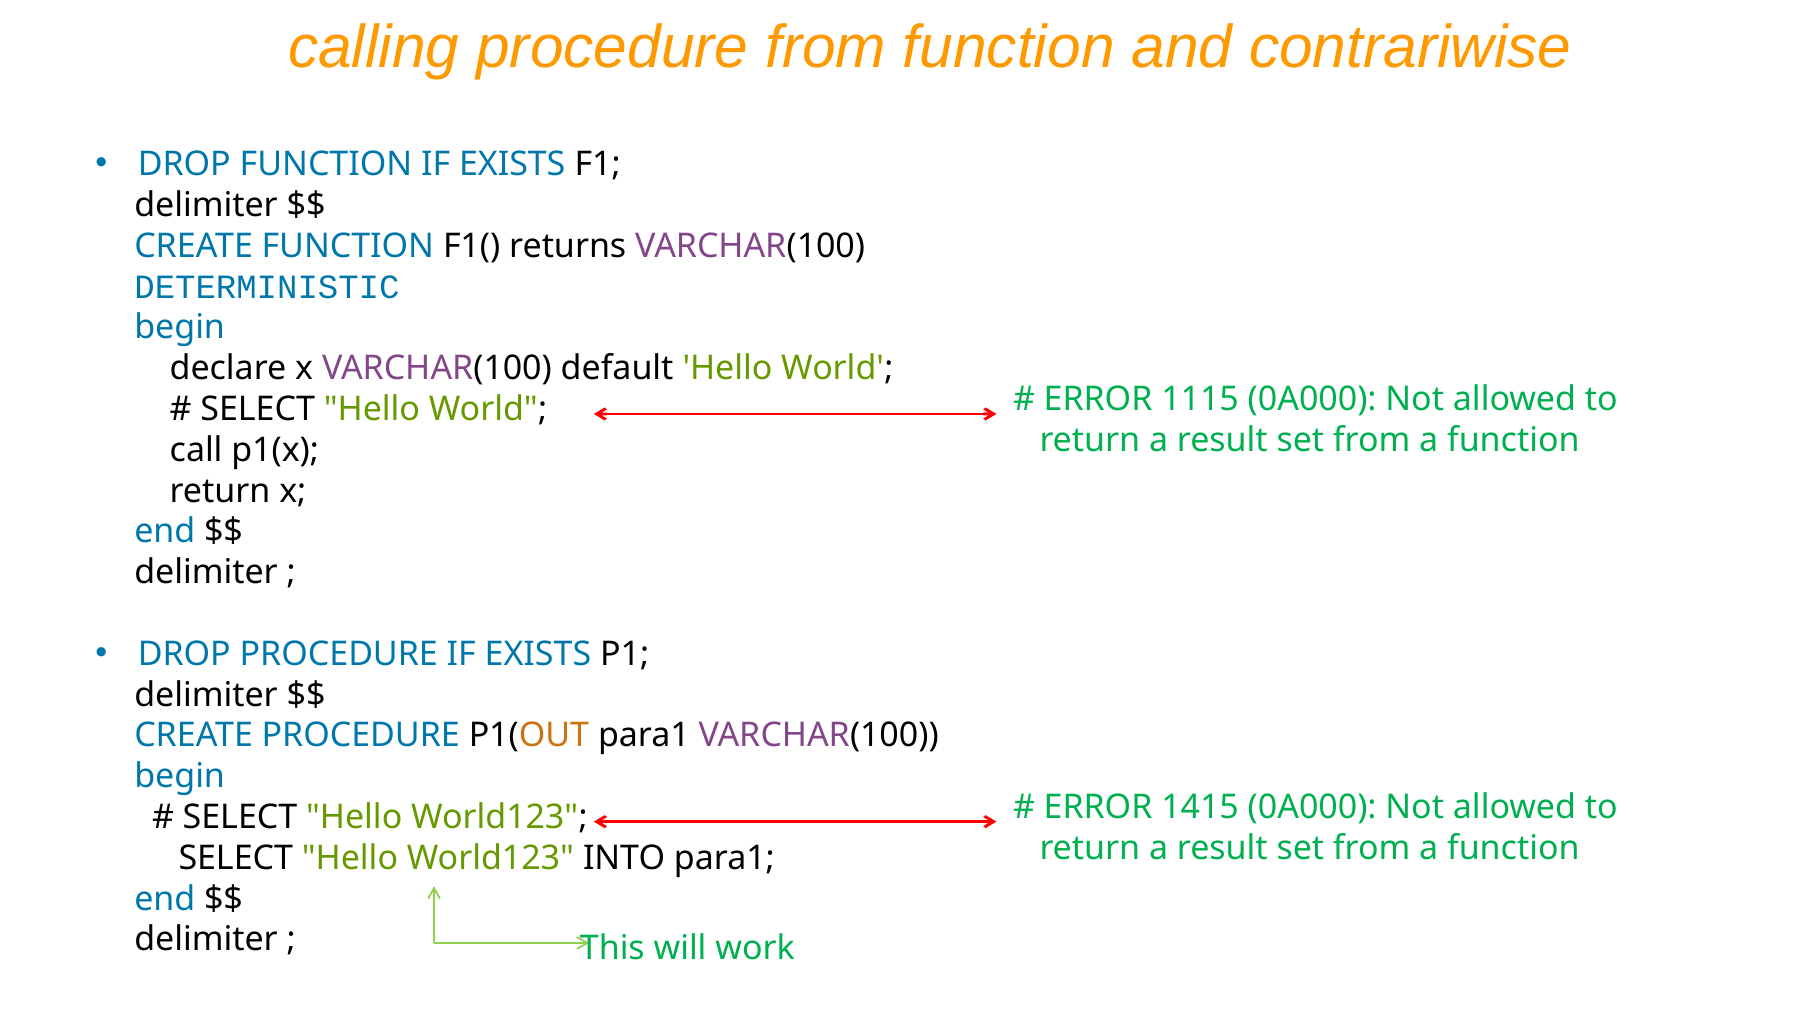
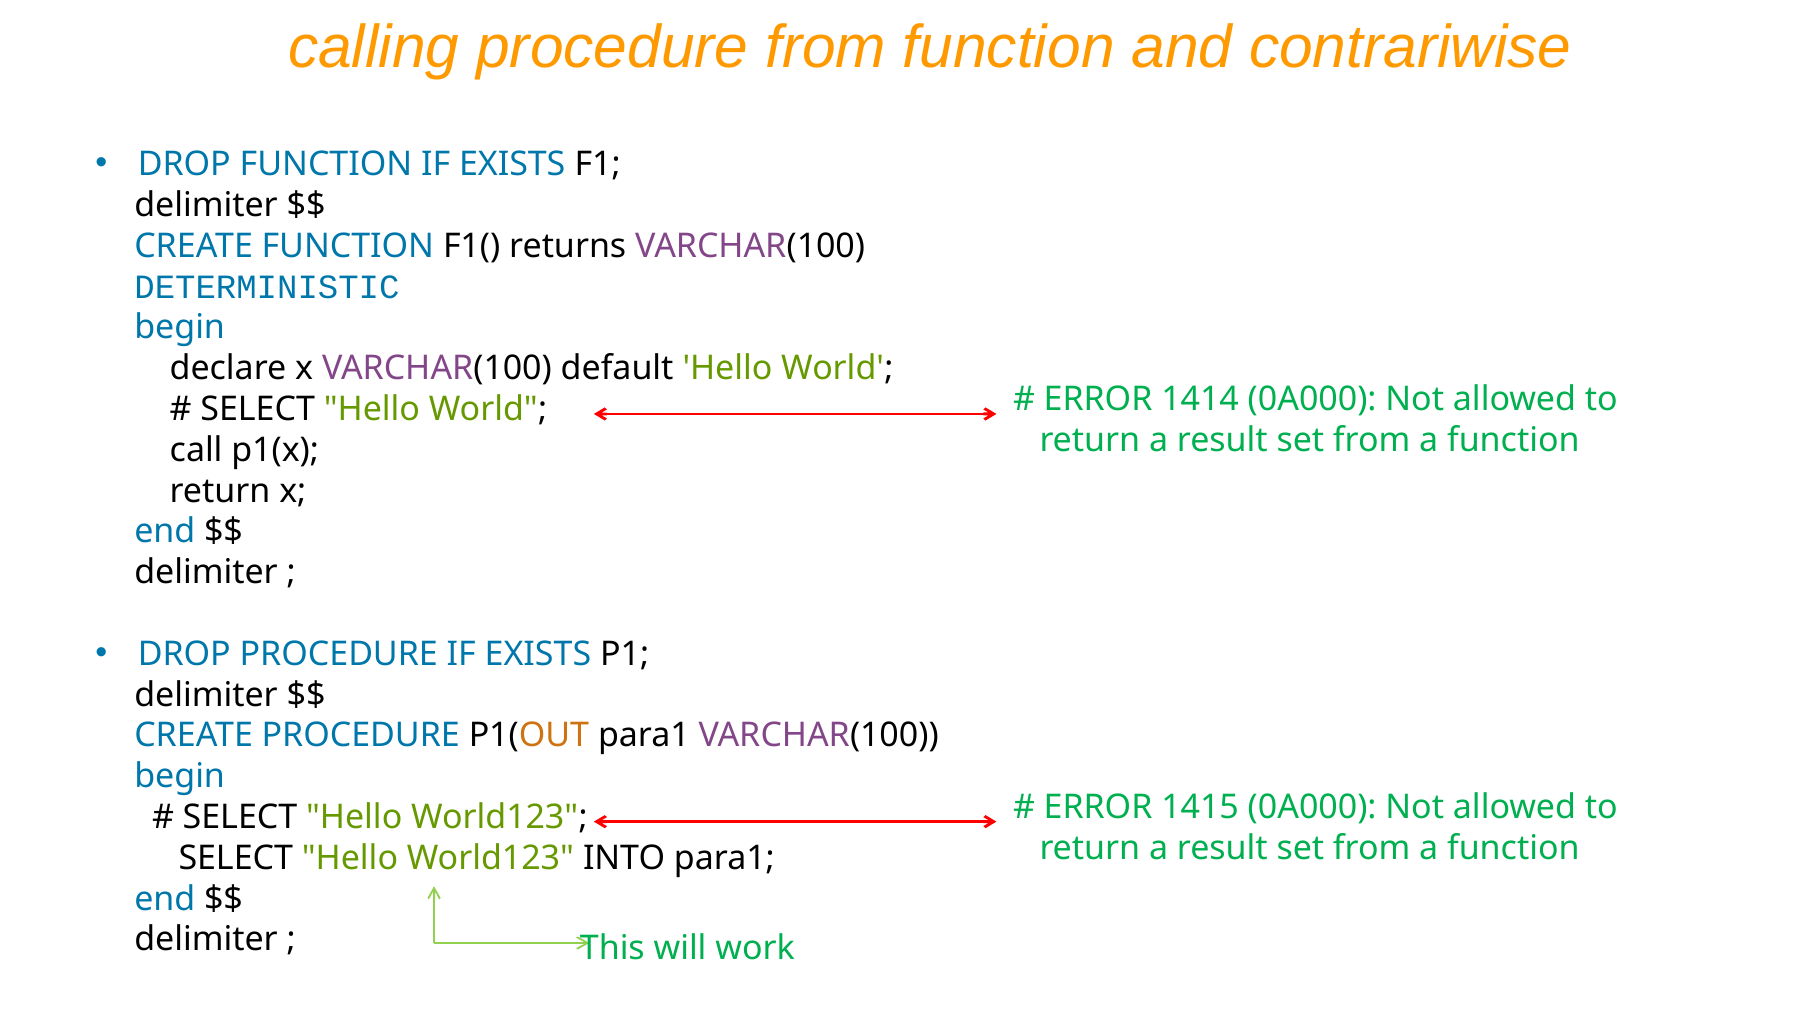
1115: 1115 -> 1414 (1200, 399)
